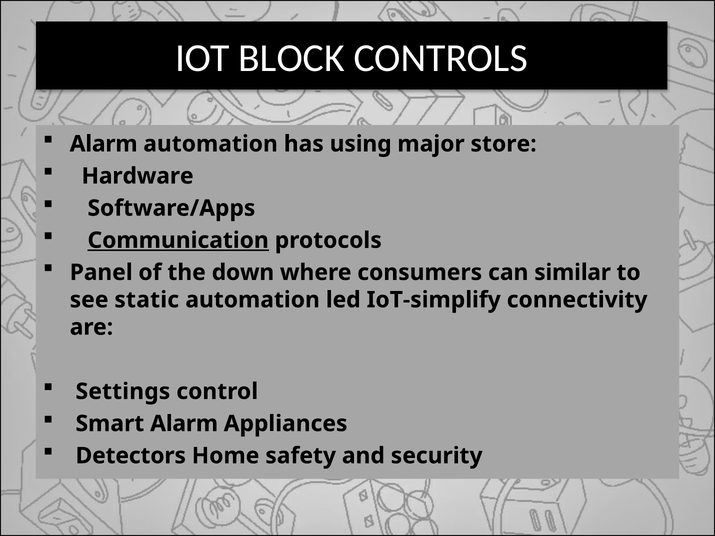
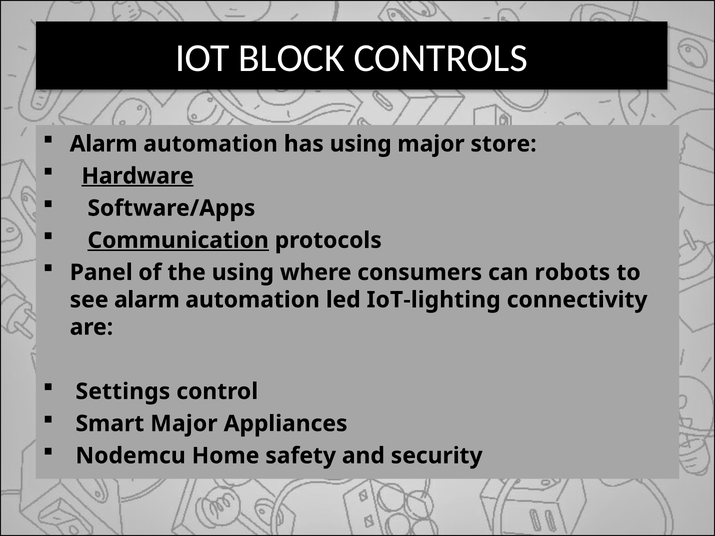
Hardware underline: none -> present (138, 176)
the down: down -> using (243, 273)
similar: similar -> robots (572, 273)
see static: static -> alarm (147, 300)
IoT-simplify: IoT-simplify -> IoT-lighting (434, 300)
Smart Alarm: Alarm -> Major (184, 424)
Detectors: Detectors -> Nodemcu (131, 456)
